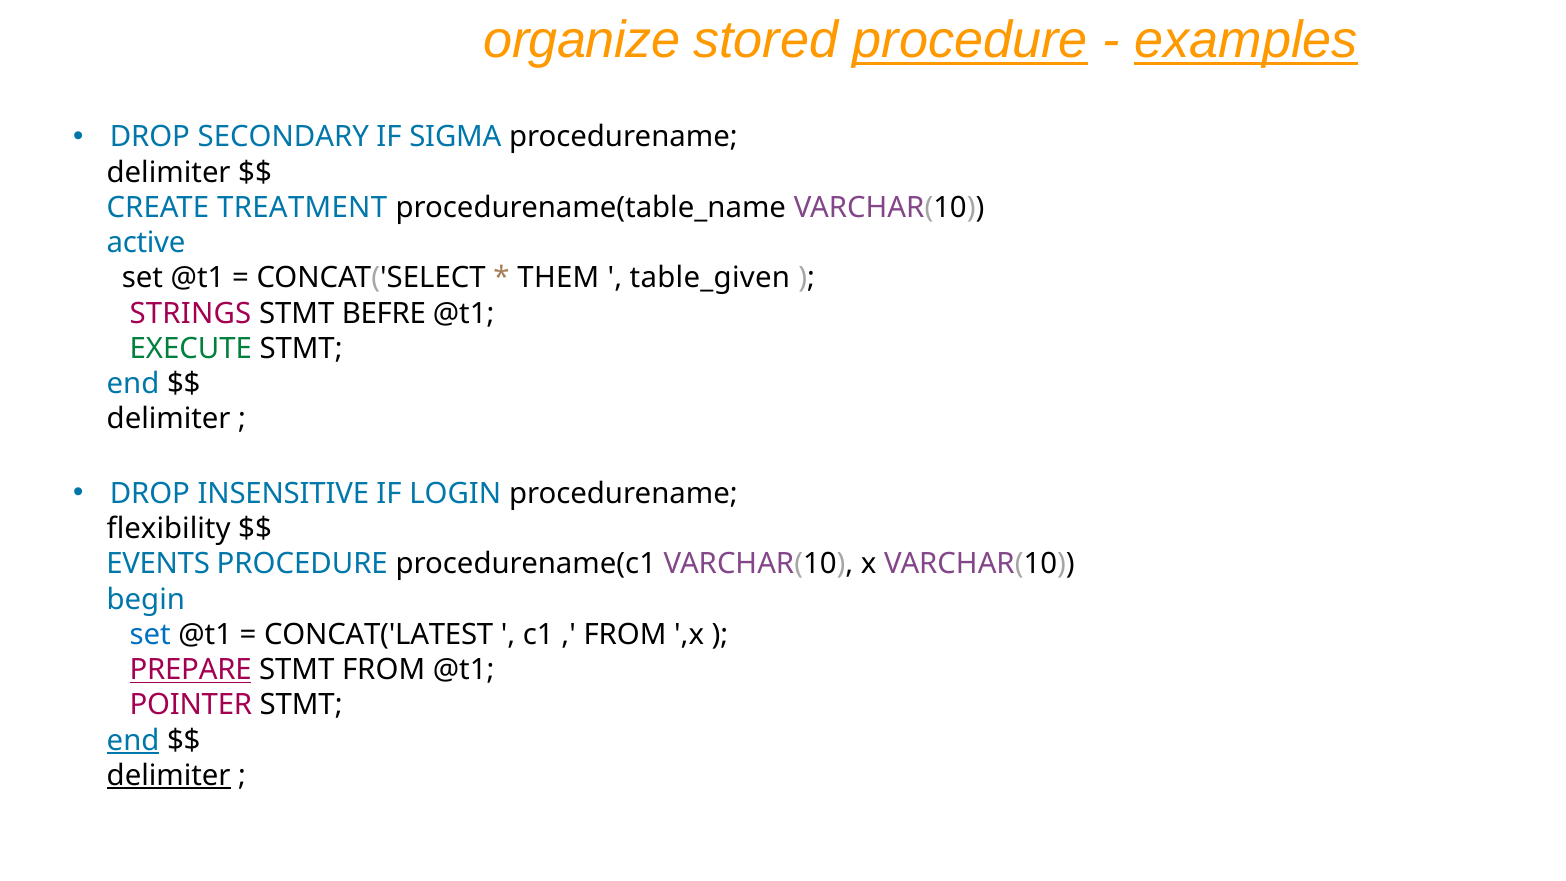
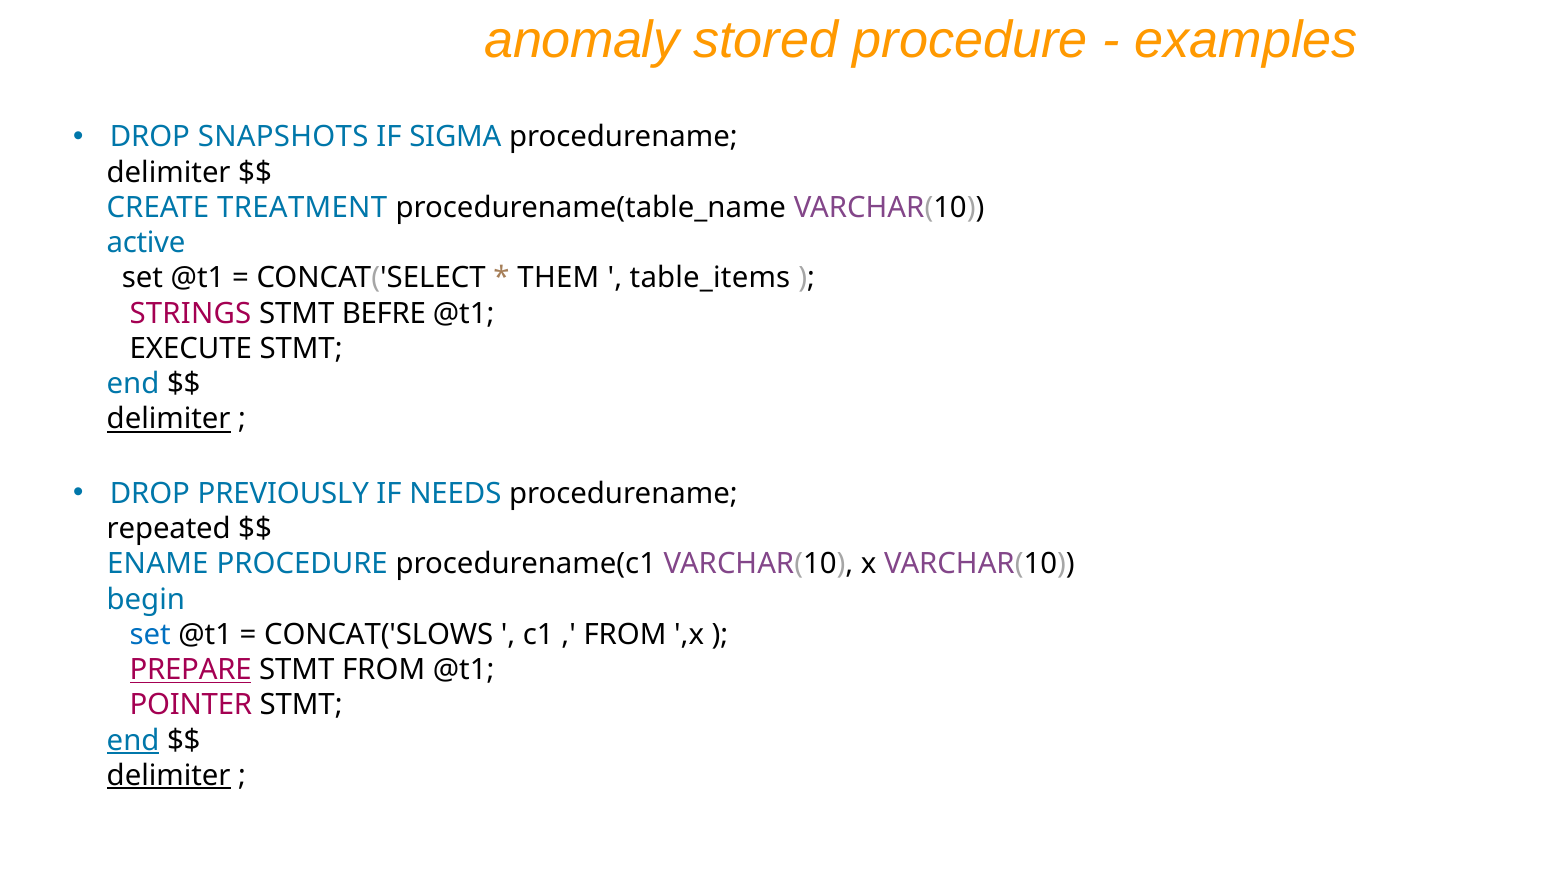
organize: organize -> anomaly (582, 41)
procedure underline: present -> none (970, 41)
examples underline: present -> none (1246, 41)
SECONDARY: SECONDARY -> SNAPSHOTS (283, 137)
table_given: table_given -> table_items (710, 278)
EXECUTE colour: green -> black (191, 349)
delimiter underline: none -> present (169, 419)
INSENSITIVE: INSENSITIVE -> PREVIOUSLY (283, 494)
LOGIN: LOGIN -> NEEDS (455, 494)
flexibility: flexibility -> repeated (169, 529)
EVENTS: EVENTS -> ENAME (158, 564)
CONCAT('LATEST: CONCAT('LATEST -> CONCAT('SLOWS (379, 635)
